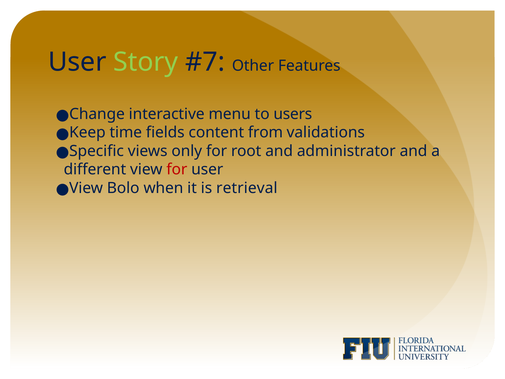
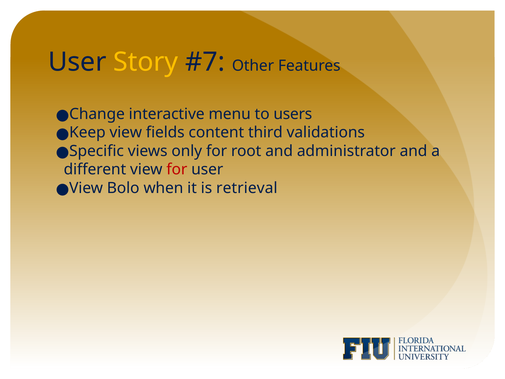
Story colour: light green -> yellow (146, 62)
Keep time: time -> view (126, 132)
from: from -> third (265, 132)
